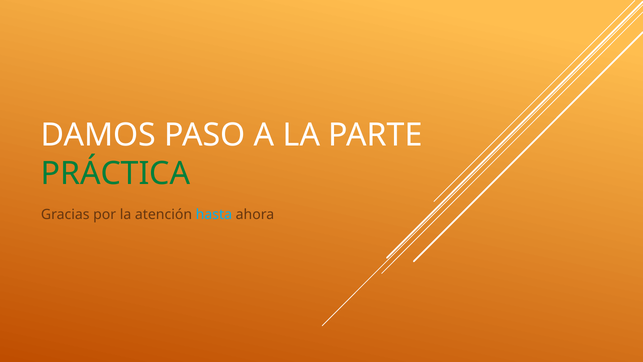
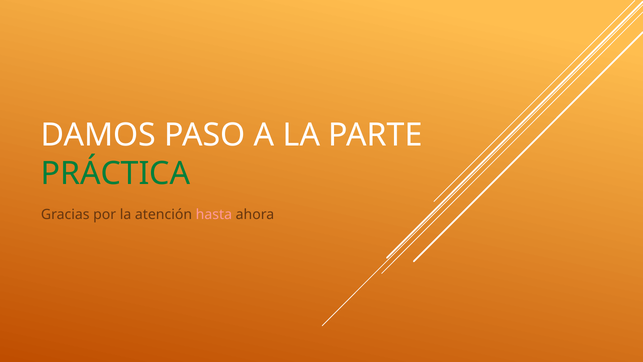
hasta colour: light blue -> pink (214, 215)
